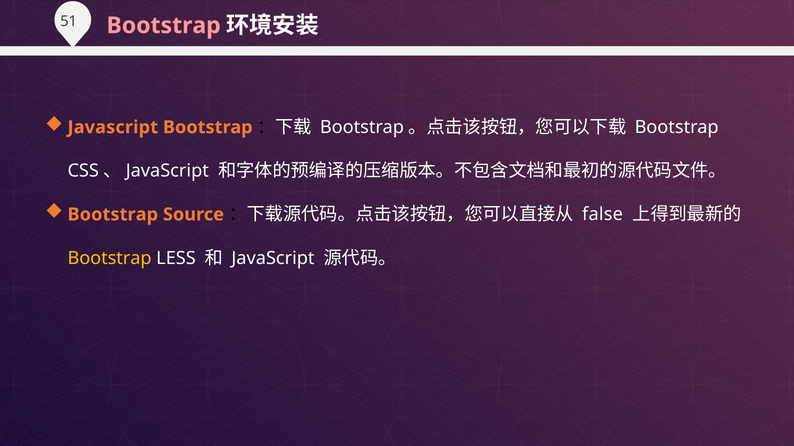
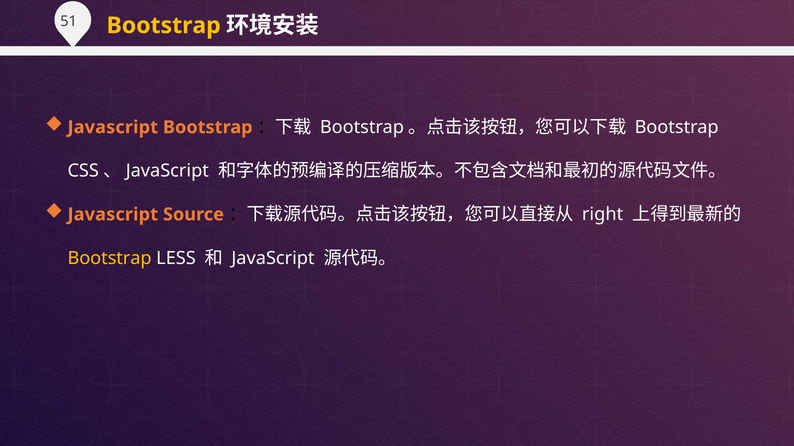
Bootstrap colour: pink -> yellow (164, 26)
Bootstrap: Bootstrap -> Javascript (113, 215)
false: false -> right (603, 215)
